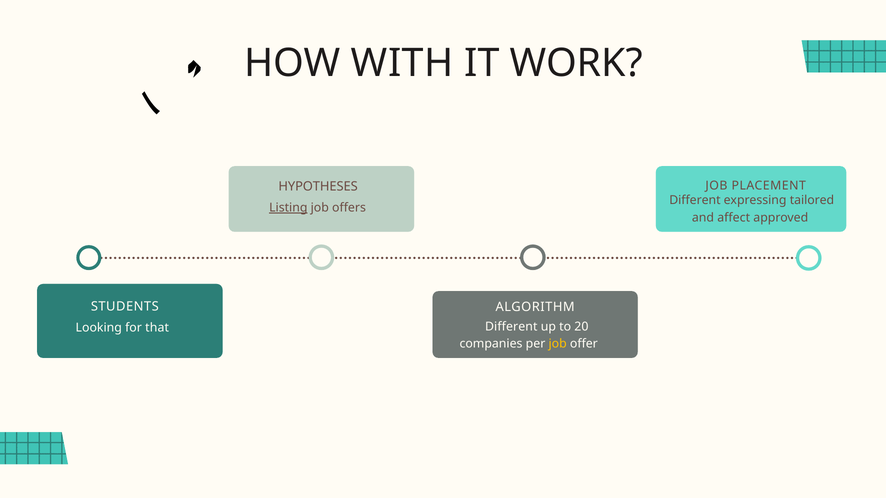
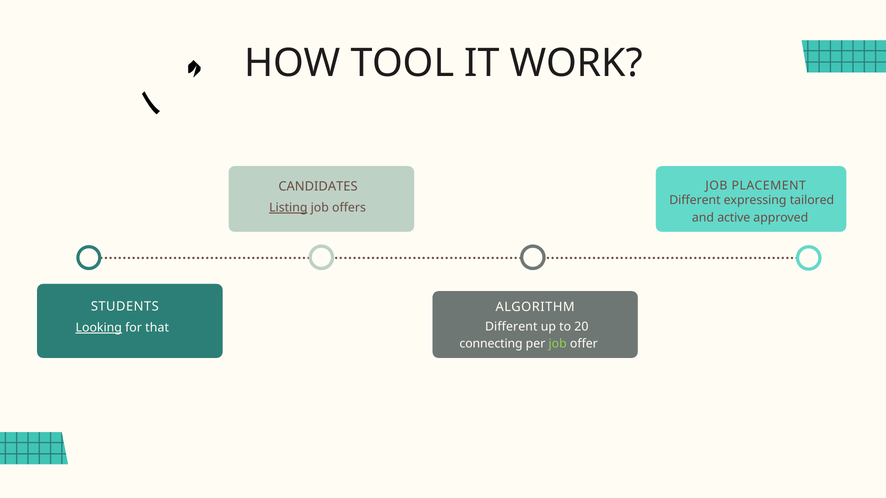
WITH: WITH -> TOOL (402, 63)
HYPOTHESES: HYPOTHESES -> CANDIDATES (318, 187)
affect: affect -> active (734, 218)
Looking underline: none -> present (99, 328)
companies: companies -> connecting (491, 344)
job colour: yellow -> light green (558, 344)
